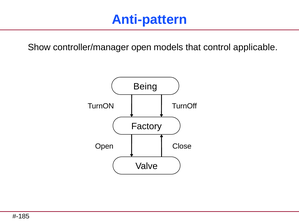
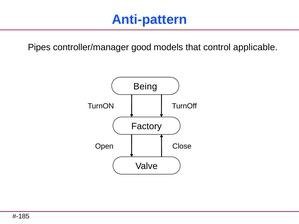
Show: Show -> Pipes (39, 47)
controller/manager open: open -> good (141, 47)
